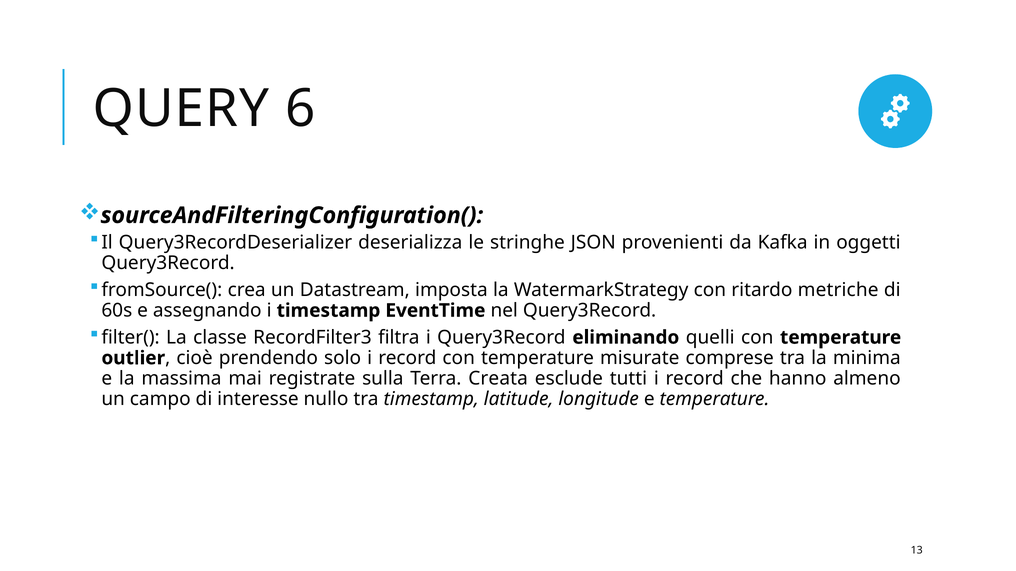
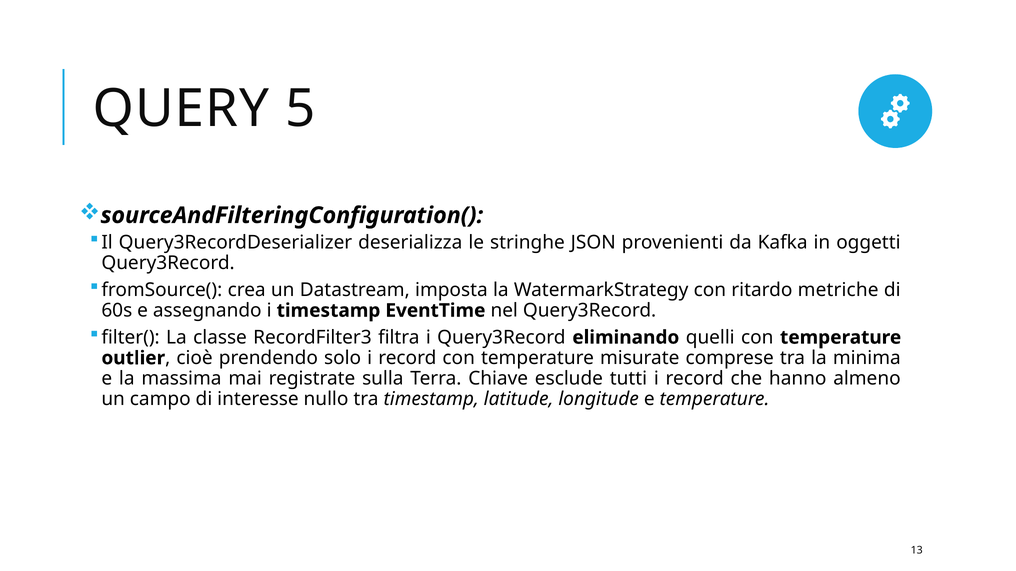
6: 6 -> 5 (300, 109)
Creata: Creata -> Chiave (498, 379)
